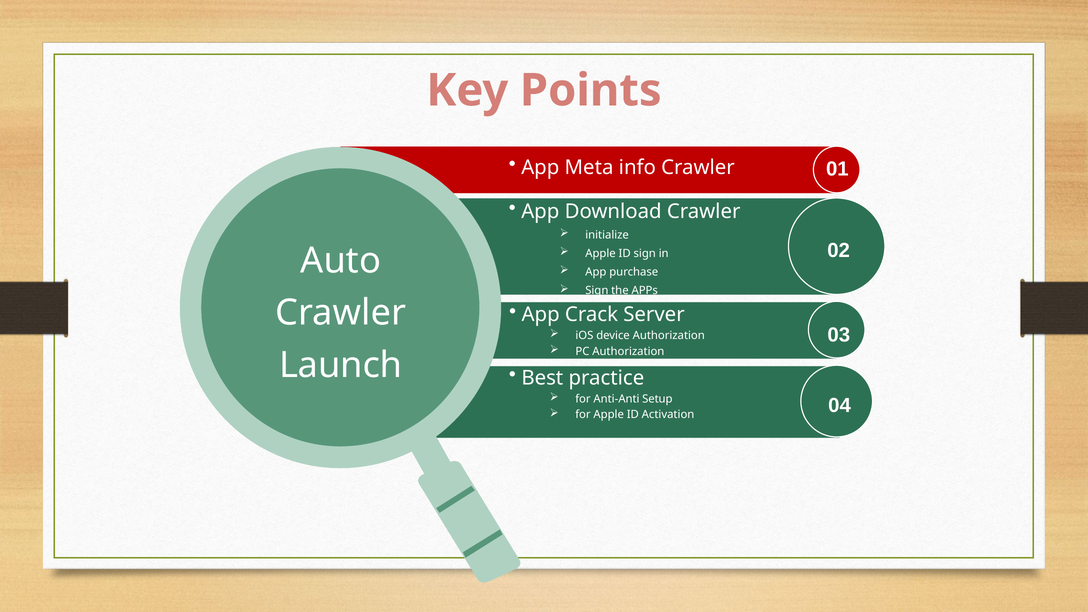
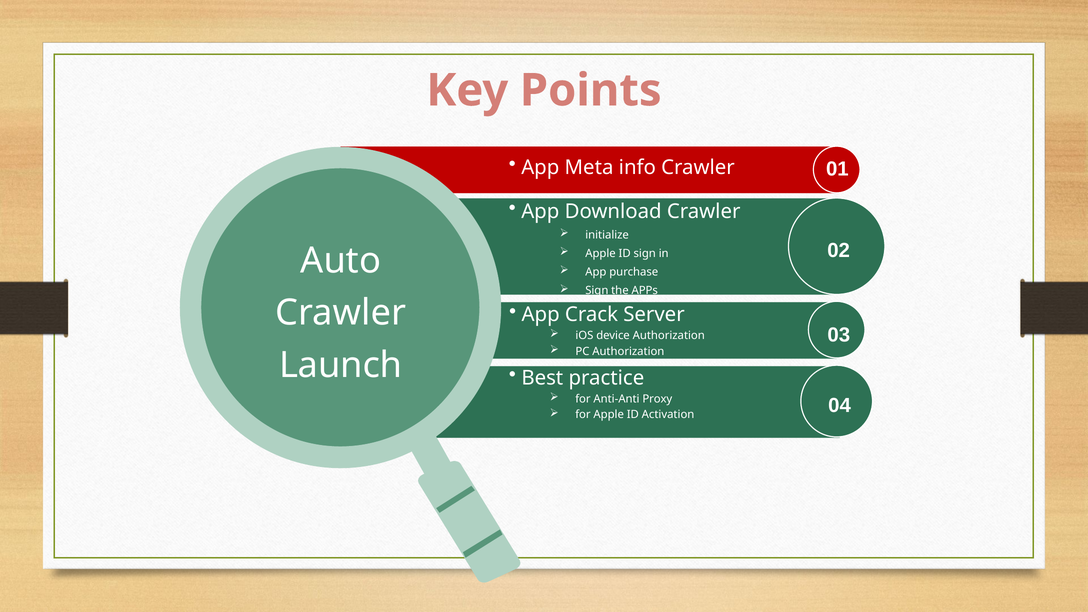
Setup: Setup -> Proxy (657, 399)
